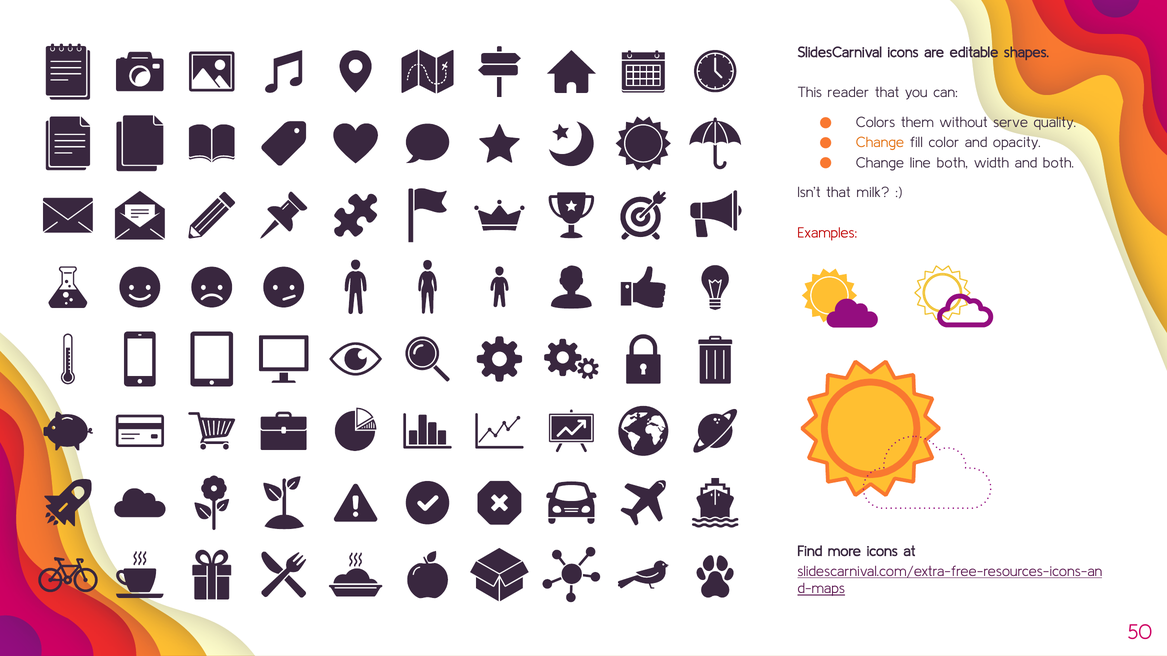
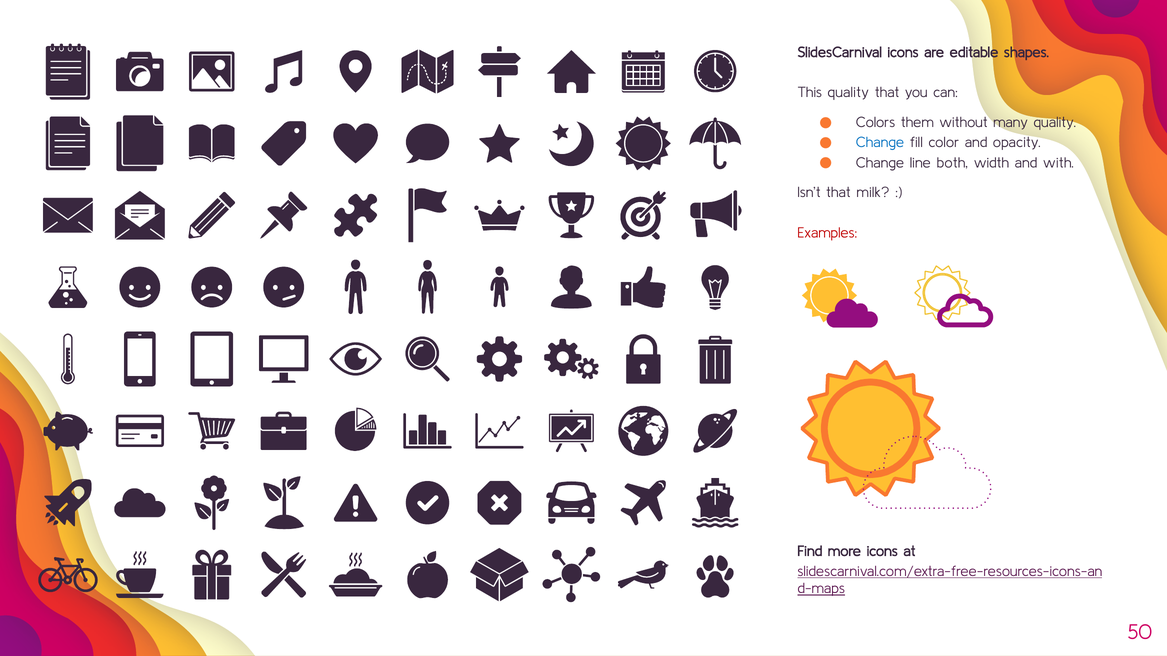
This reader: reader -> quality (848, 93)
serve: serve -> many (1011, 122)
Change colour: orange -> blue (880, 143)
and both: both -> with (1058, 163)
